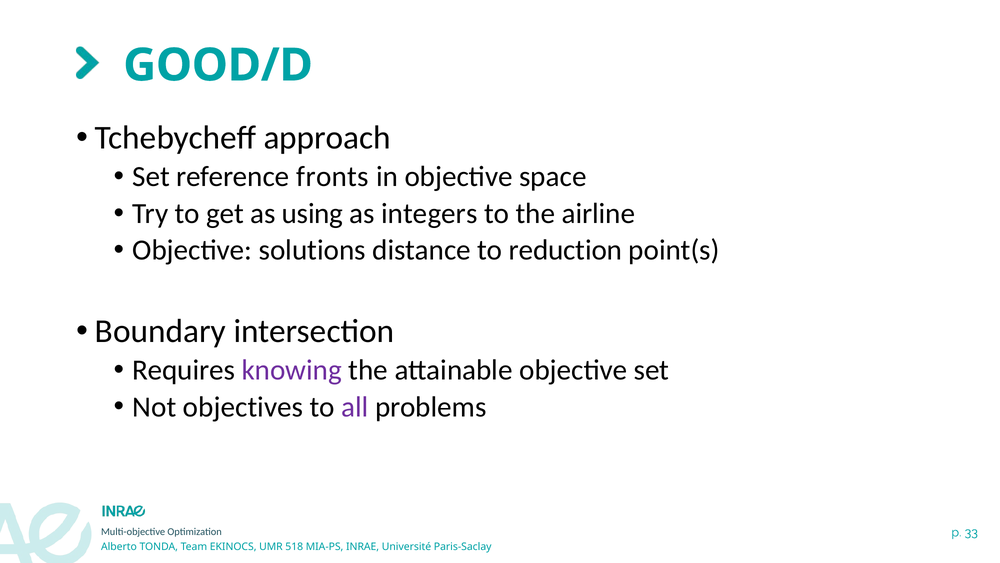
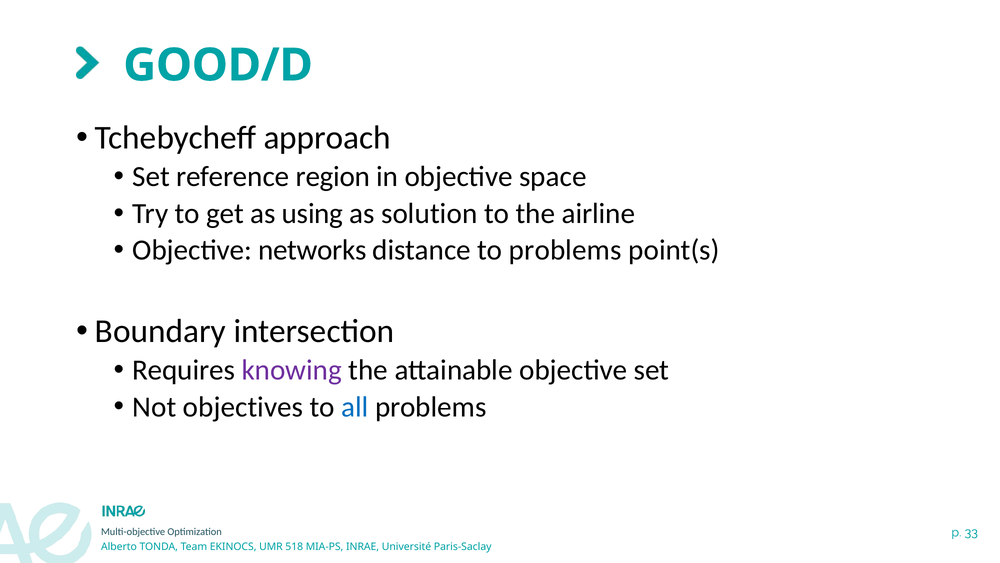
fronts: fronts -> region (333, 177)
integers: integers -> solution (429, 213)
solutions: solutions -> networks (312, 250)
to reduction: reduction -> problems (565, 250)
all colour: purple -> blue (355, 407)
